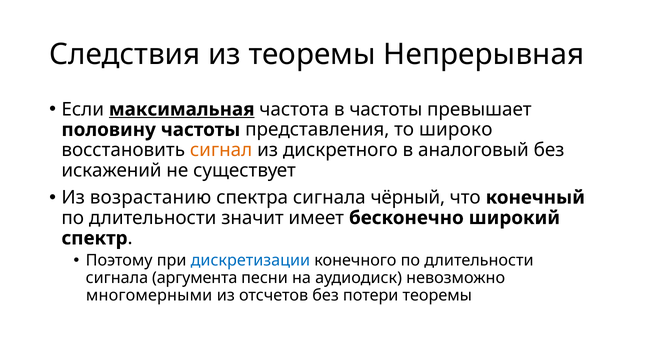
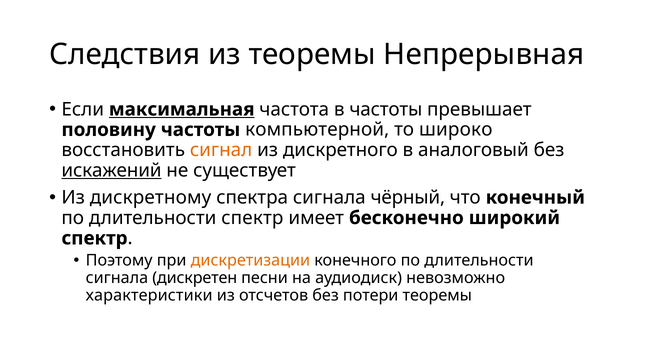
представления: представления -> компьютерной (317, 130)
искажений underline: none -> present (112, 170)
возрастанию: возрастанию -> дискретному (151, 197)
длительности значит: значит -> спектр (252, 218)
дискретизации colour: blue -> orange (250, 260)
аргумента: аргумента -> дискретен (195, 278)
многомерными: многомерными -> характеристики (149, 295)
